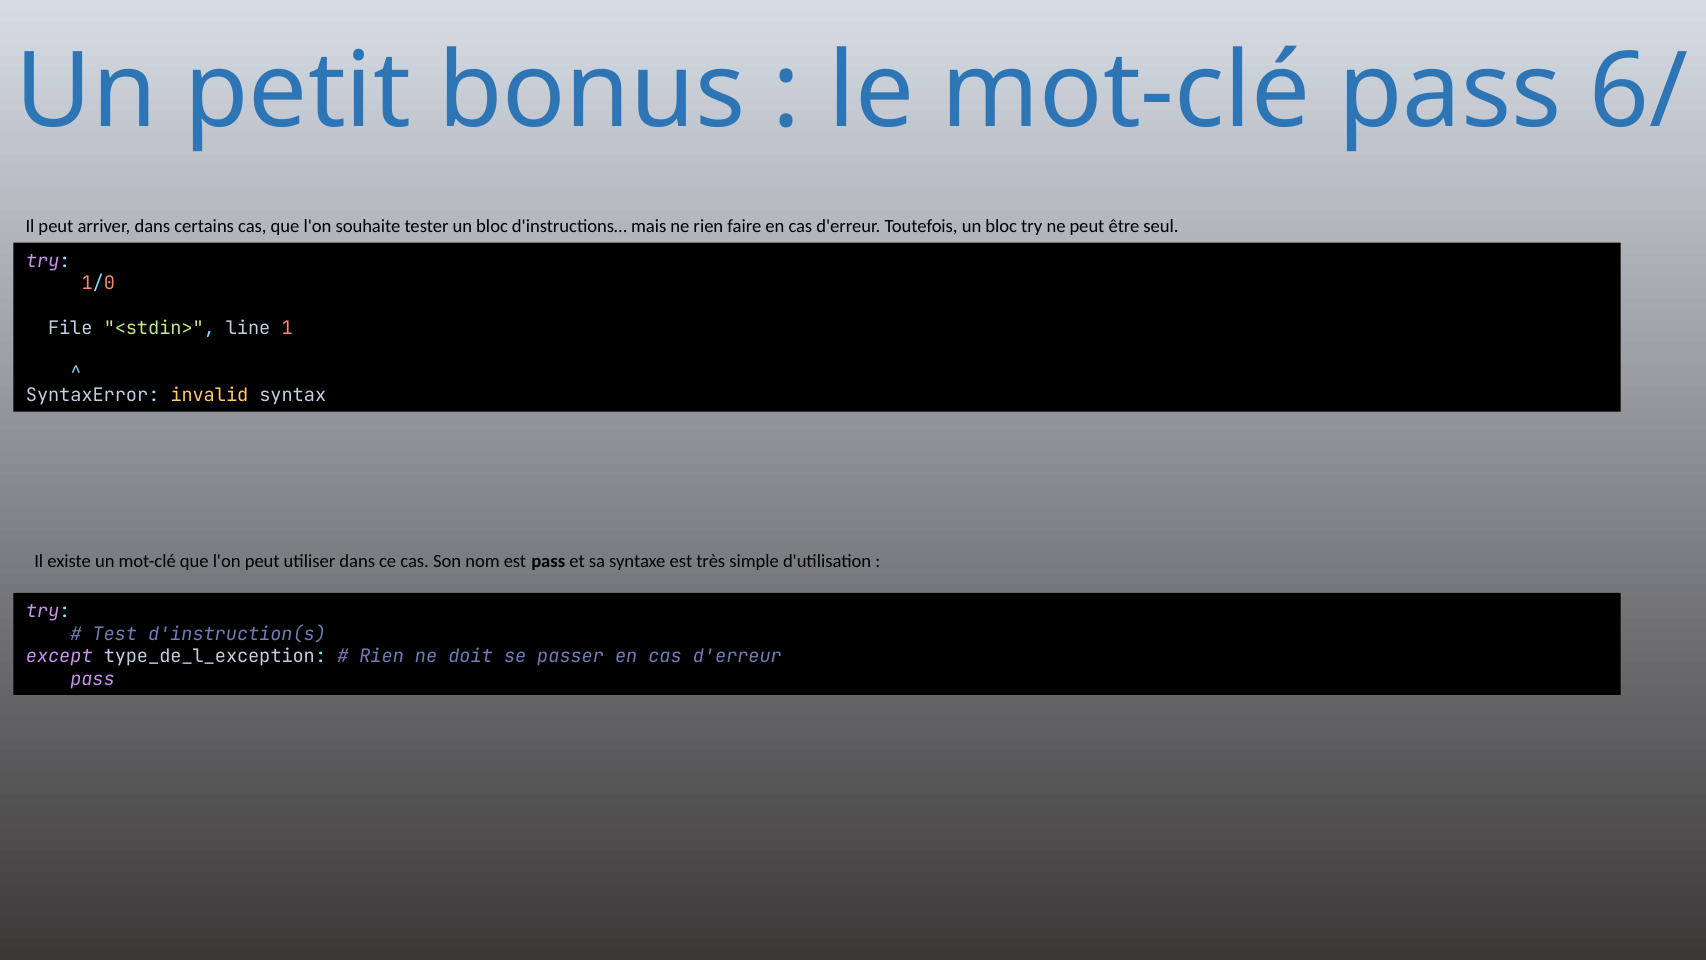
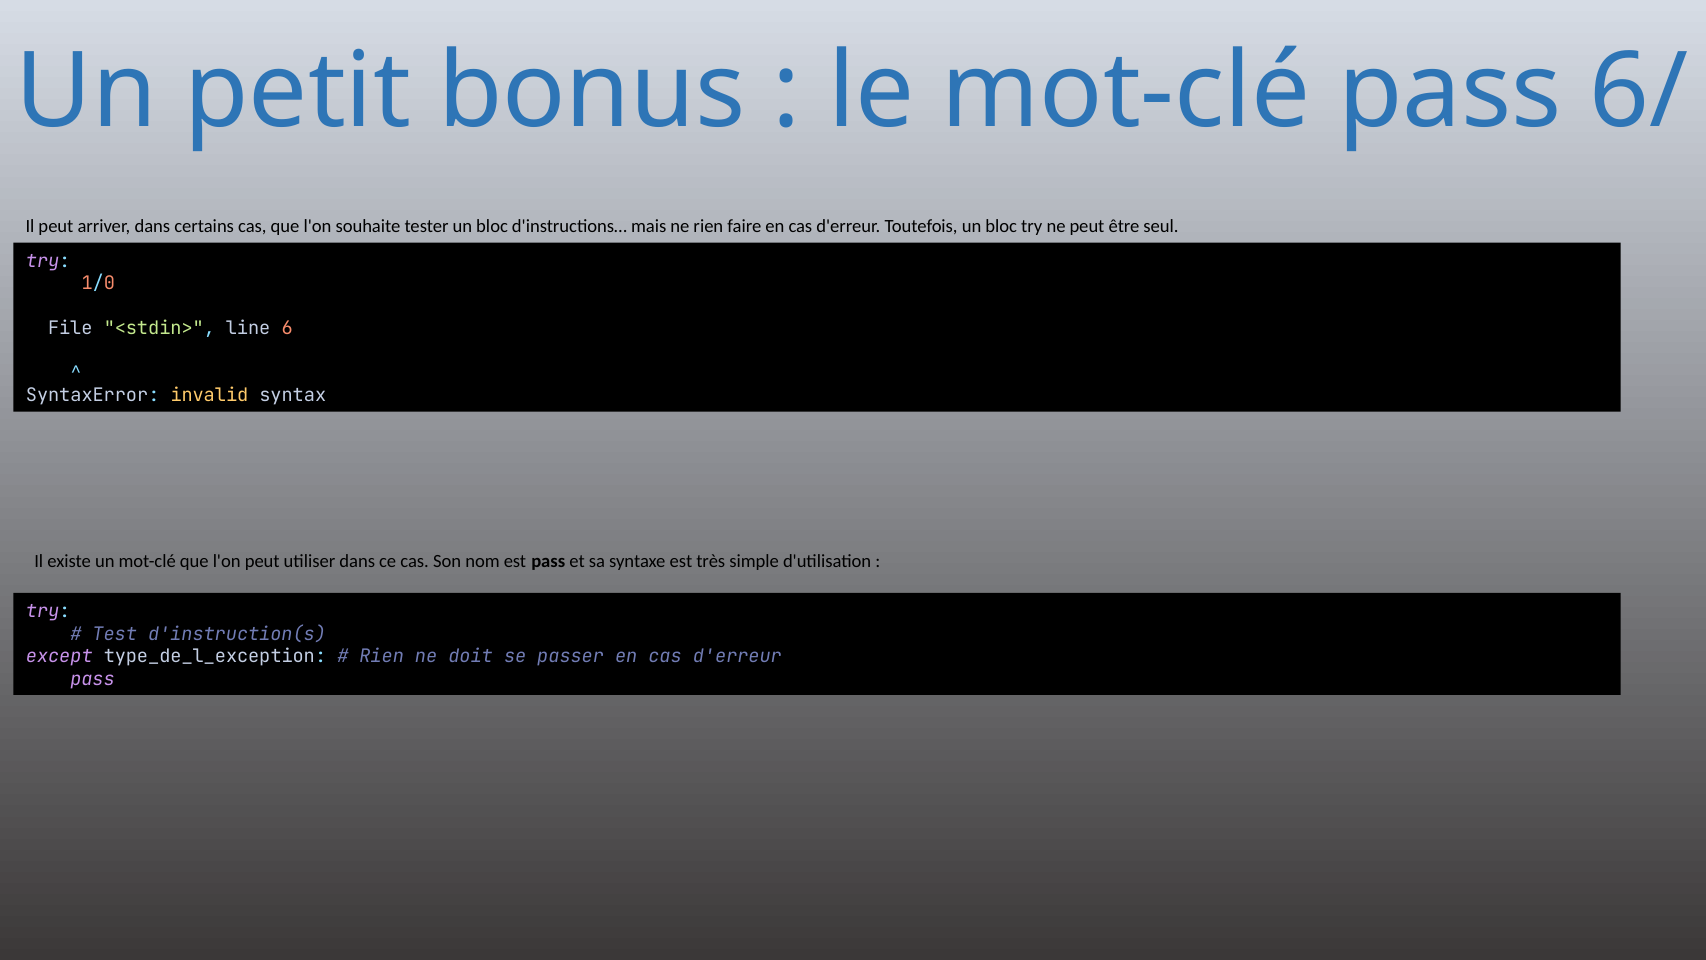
1: 1 -> 6 (287, 328)
